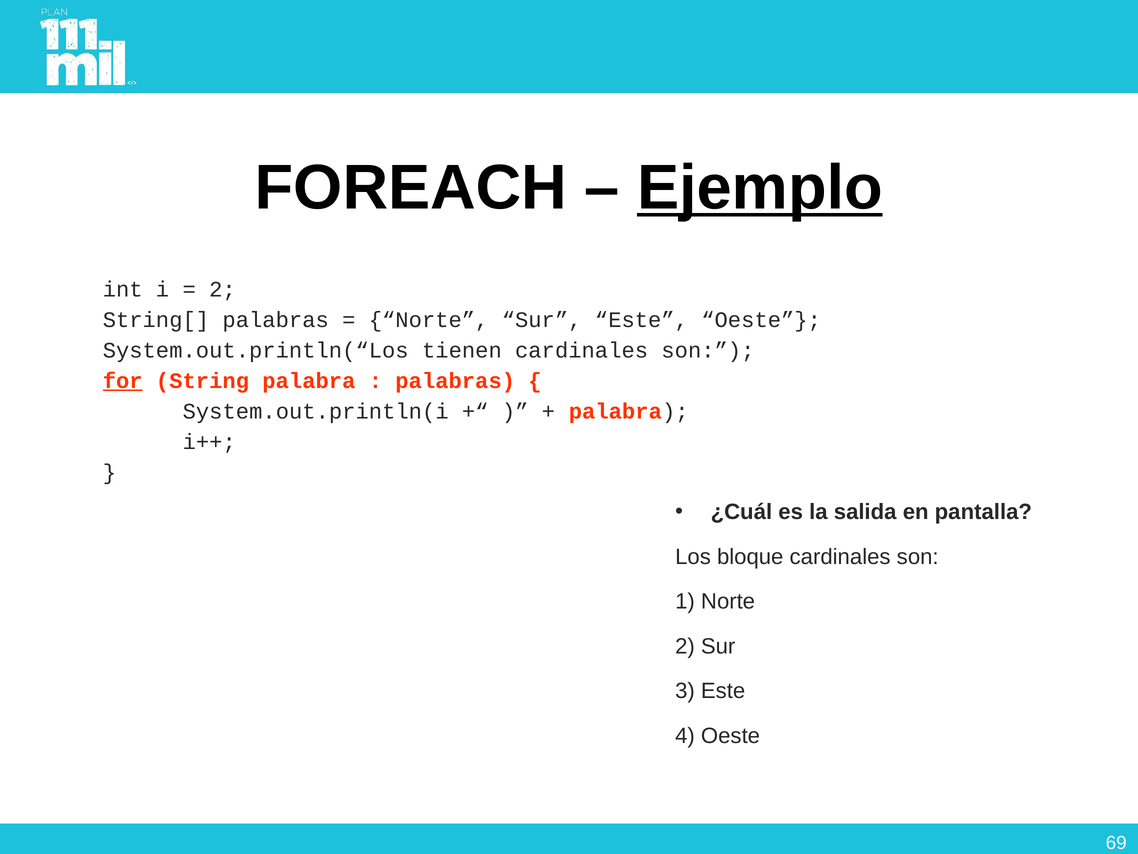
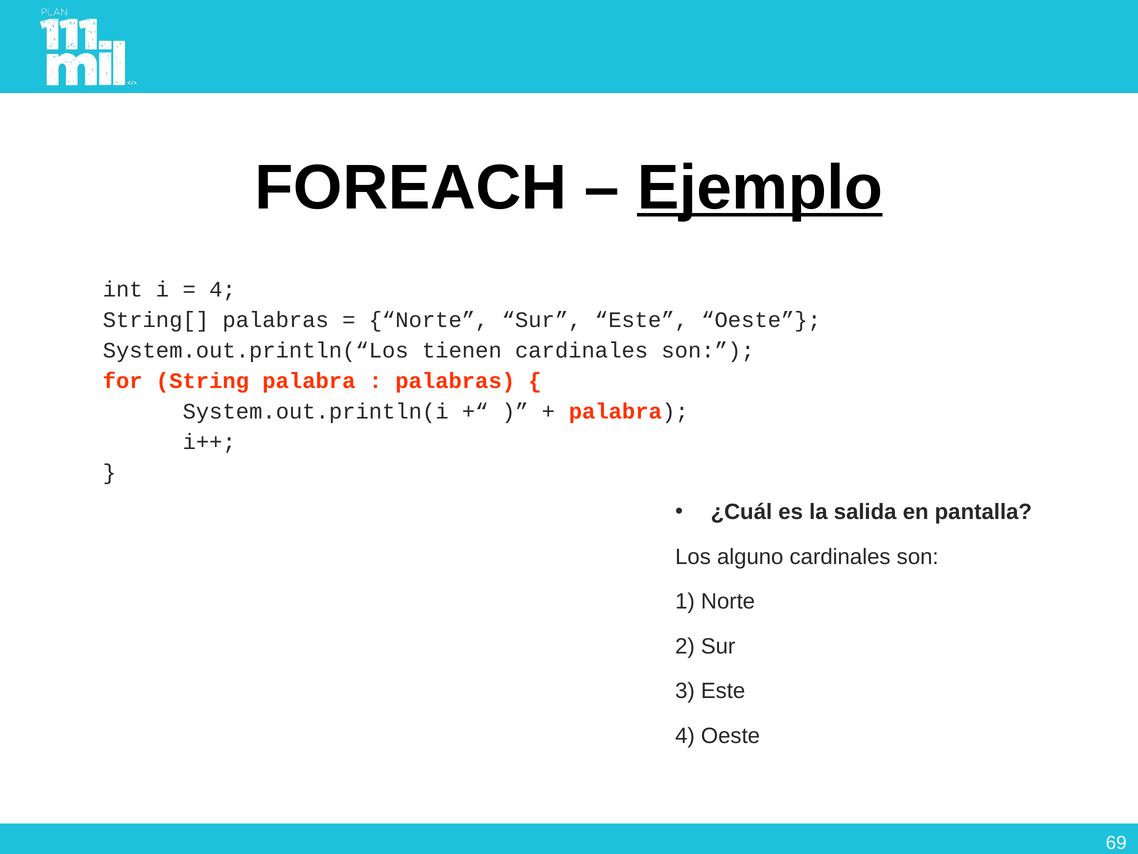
2: 2 -> 4 (222, 289)
for underline: present -> none (123, 381)
bloque: bloque -> alguno (750, 556)
